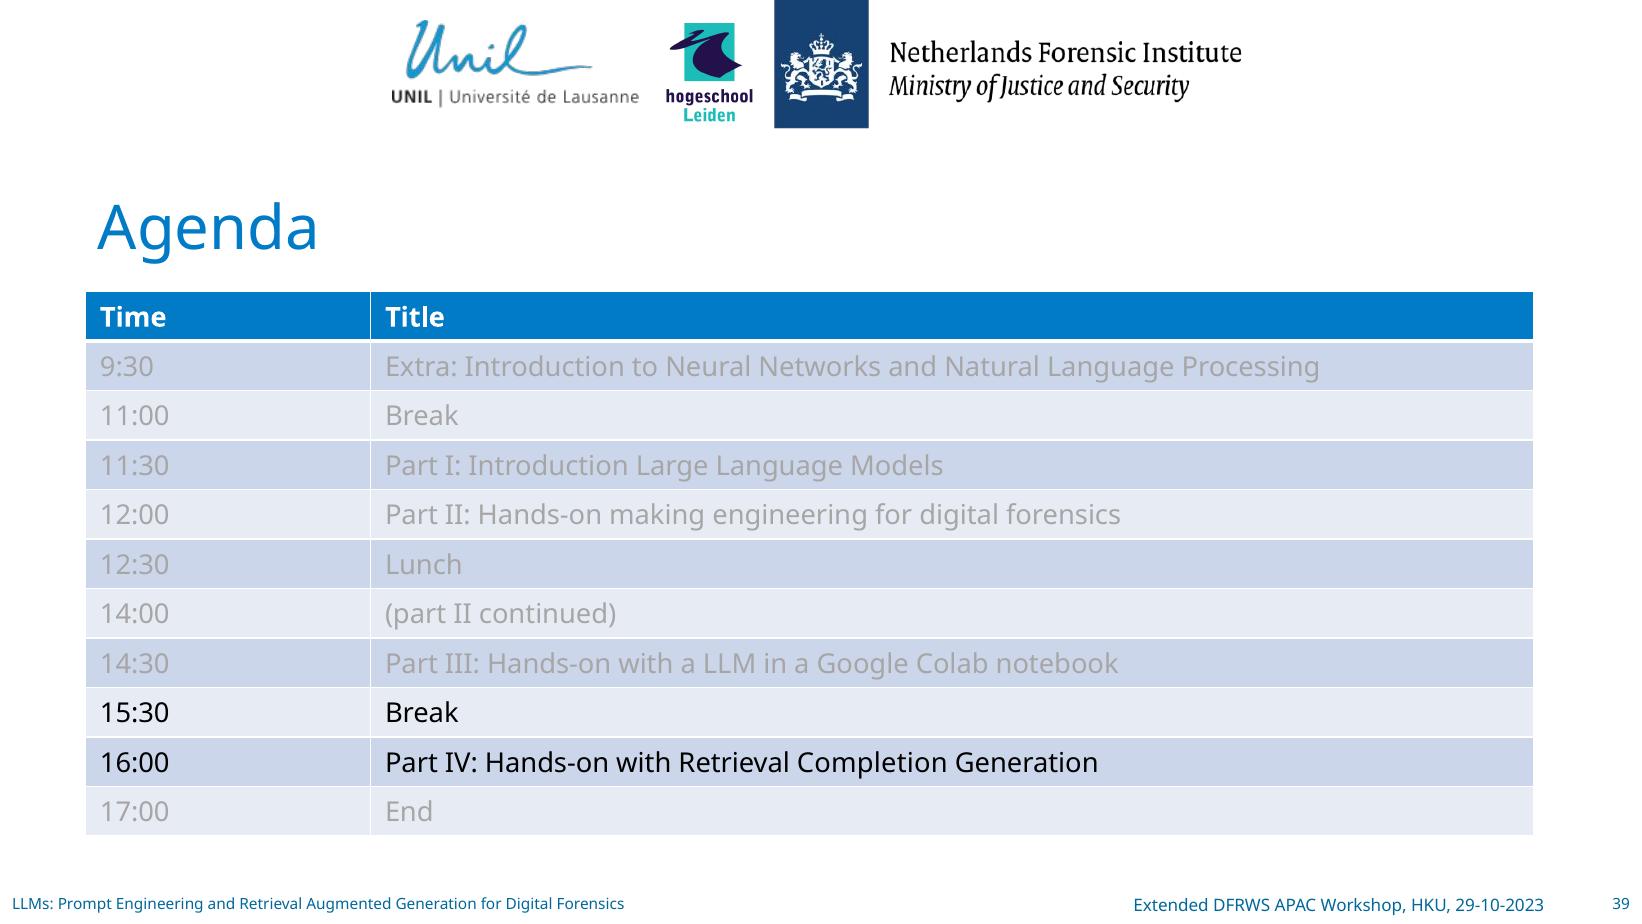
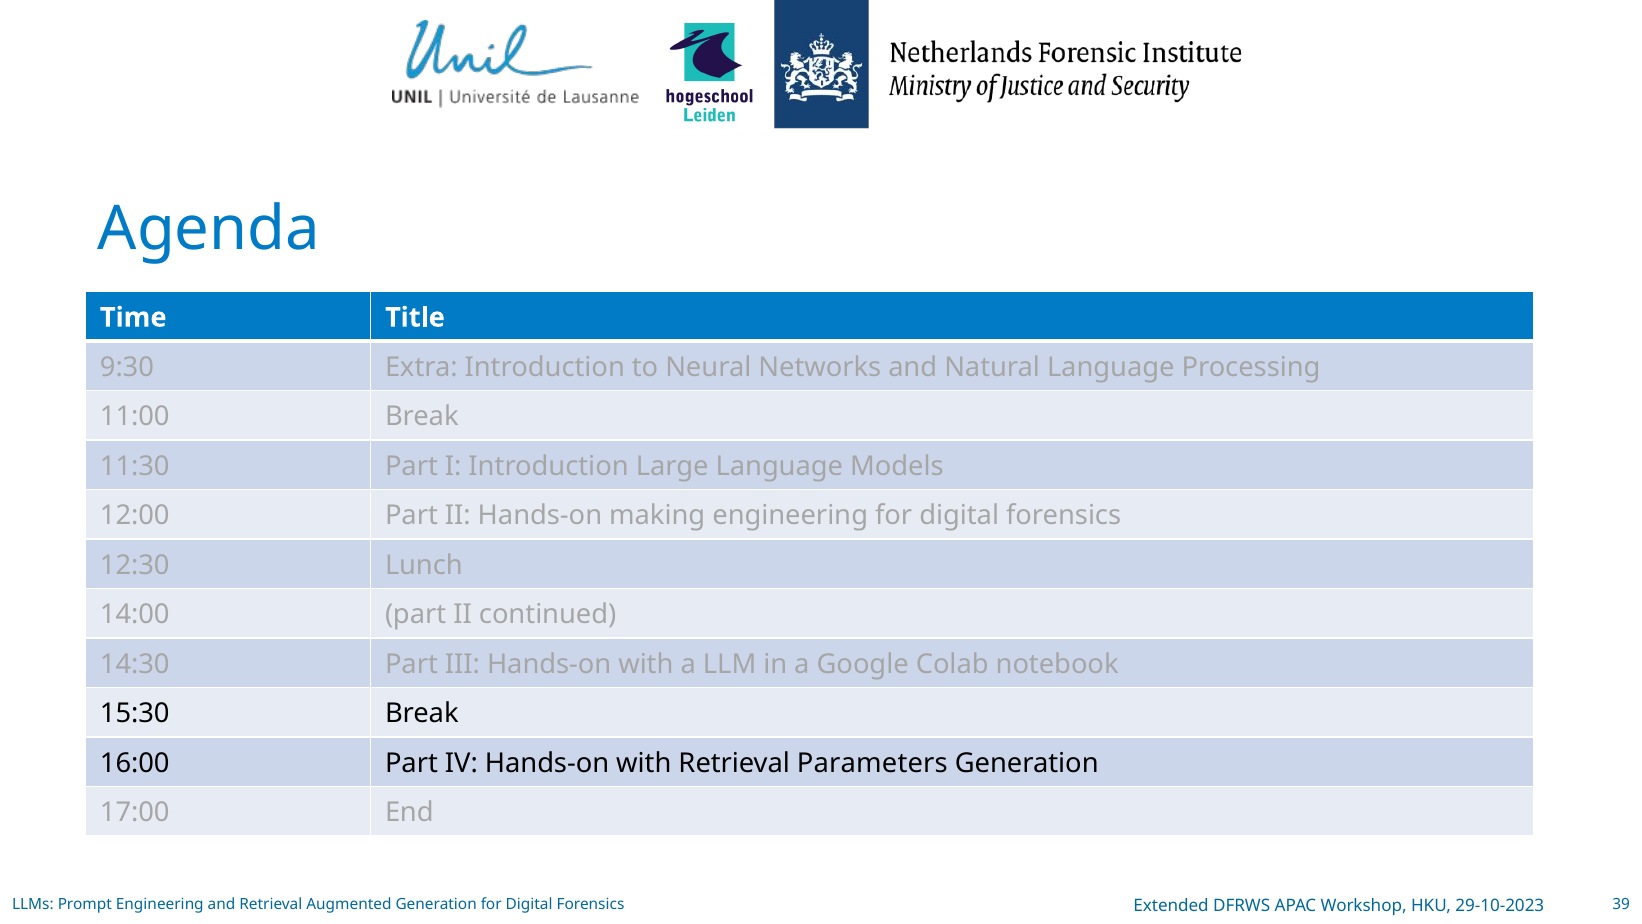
Completion: Completion -> Parameters (872, 763)
